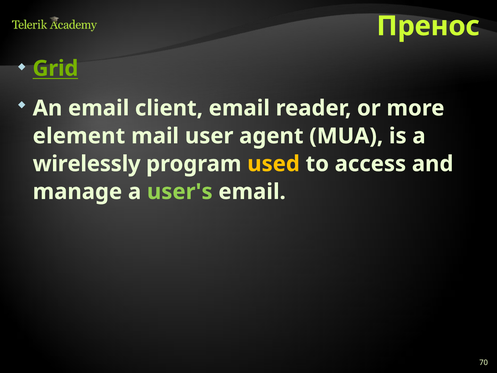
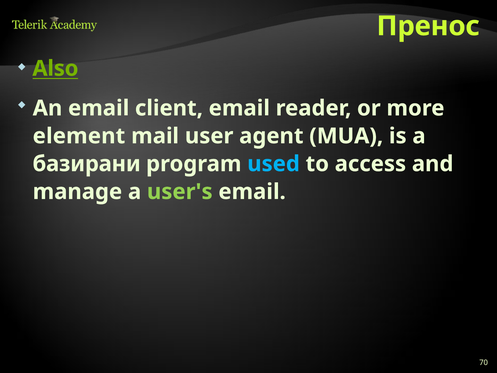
Grid: Grid -> Also (55, 68)
wirelessly: wirelessly -> базирани (87, 164)
used colour: yellow -> light blue (274, 164)
